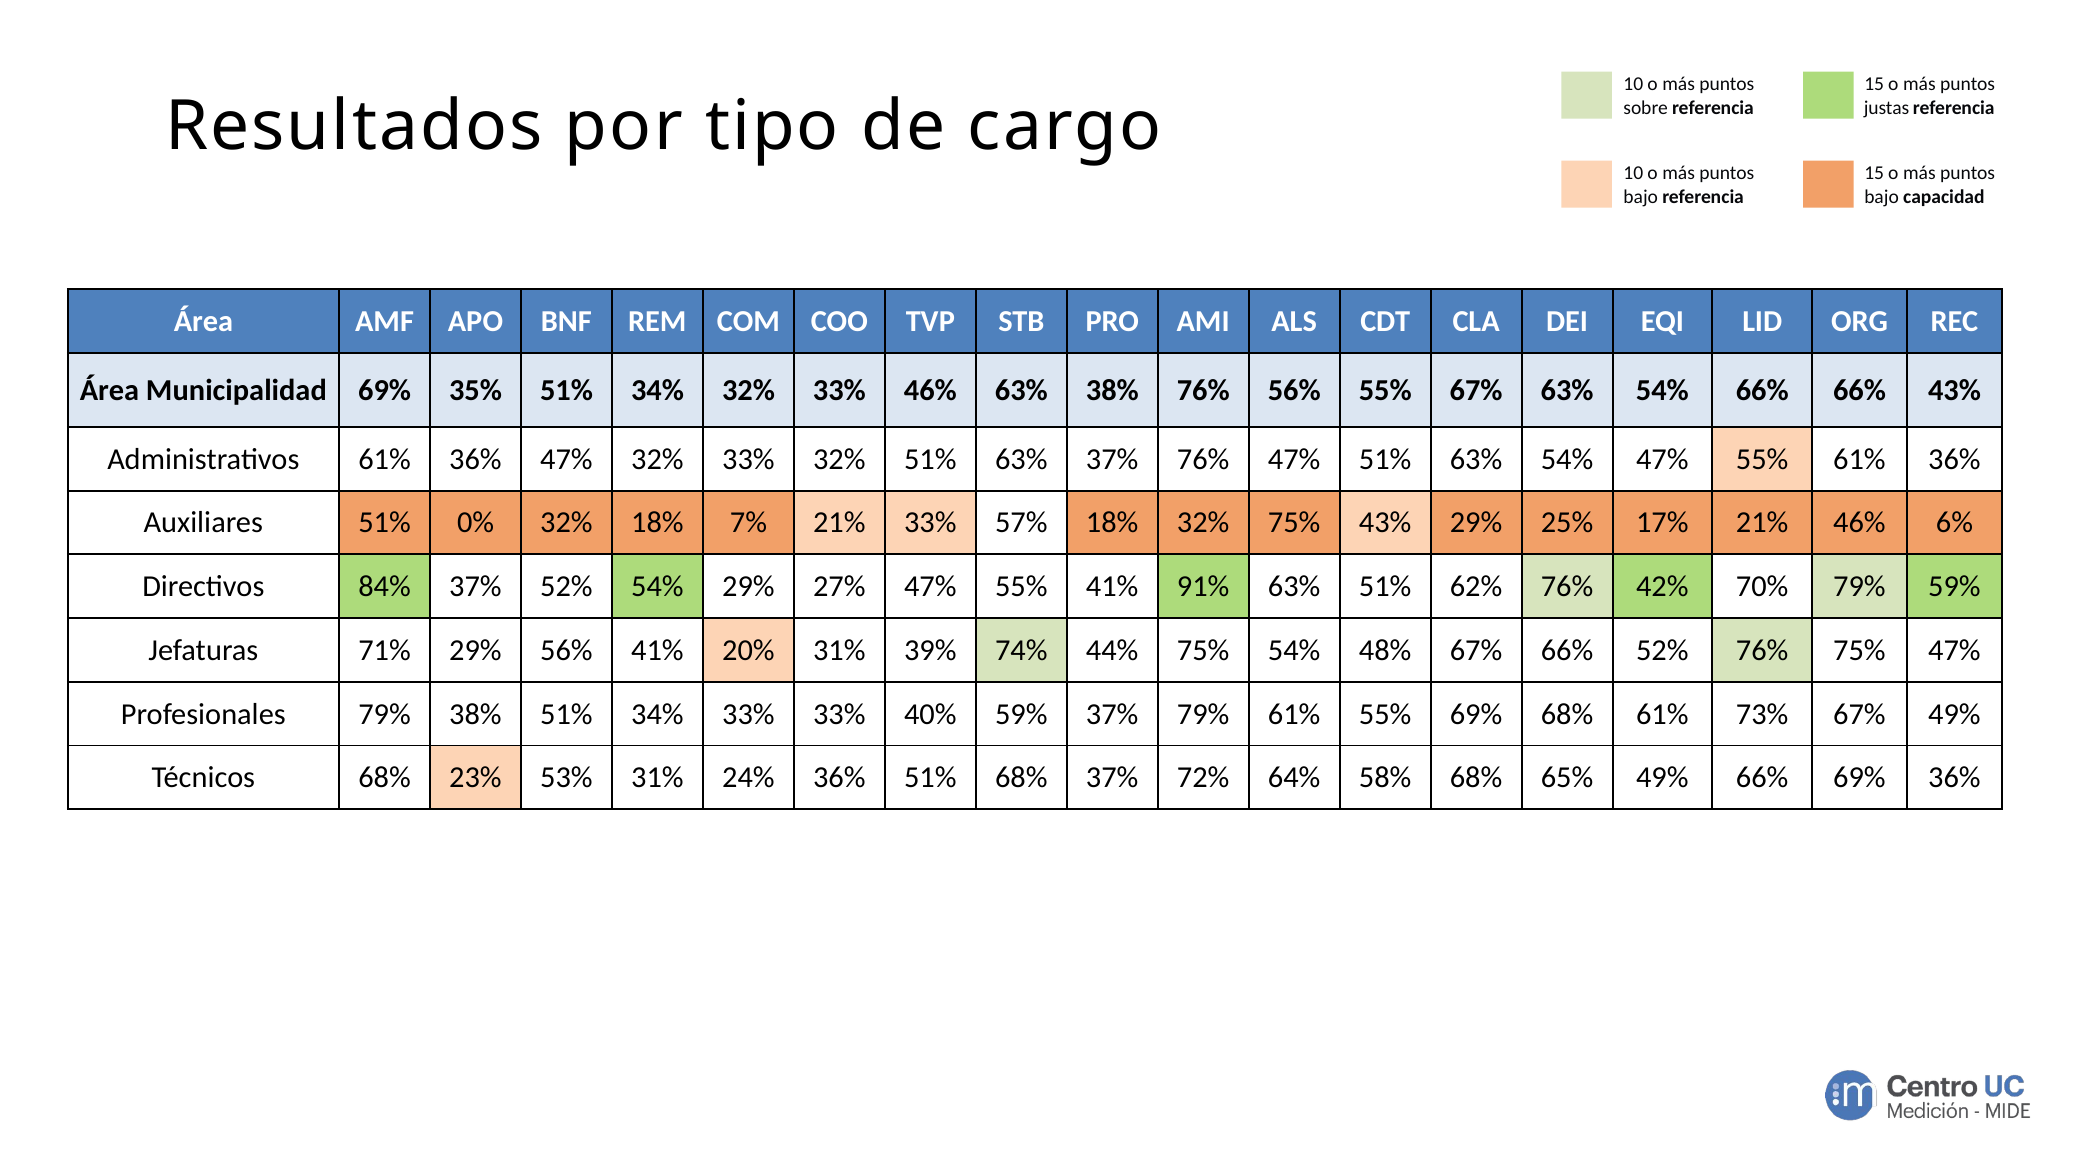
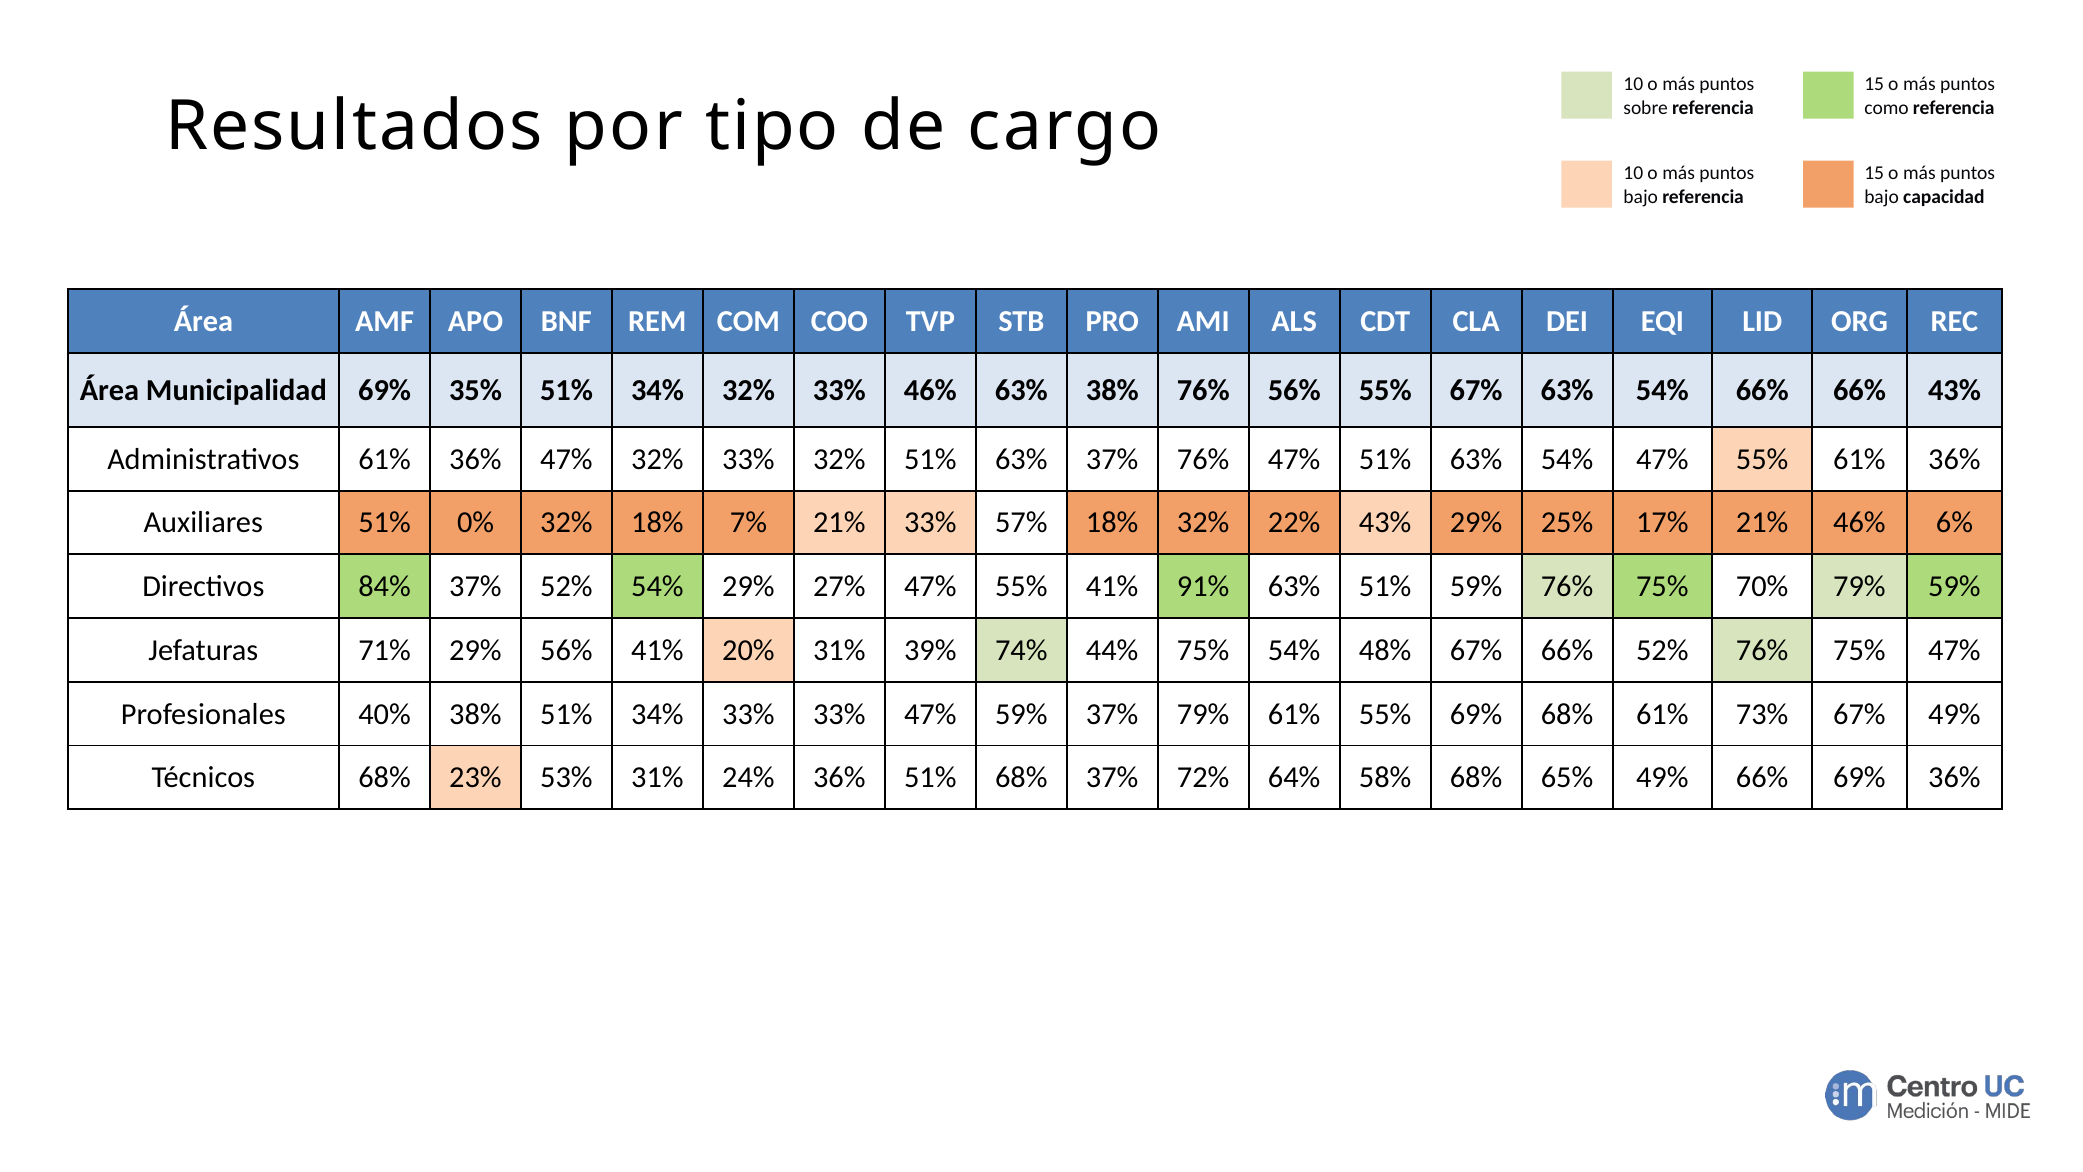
justas: justas -> como (1886, 108)
32% 75%: 75% -> 22% (1294, 523)
51% 62%: 62% -> 59% (1476, 586)
42%: 42% -> 75% (1662, 586)
Profesionales 79%: 79% -> 40% (384, 714)
33% 40%: 40% -> 47% (930, 714)
